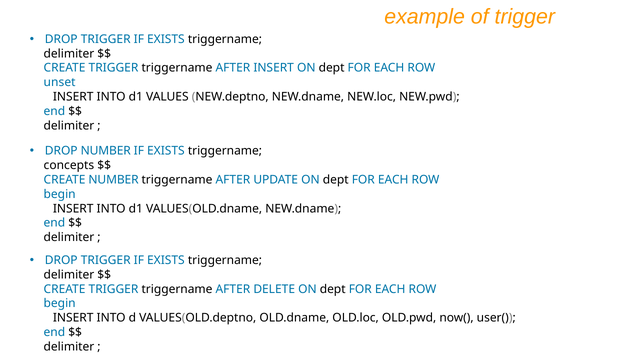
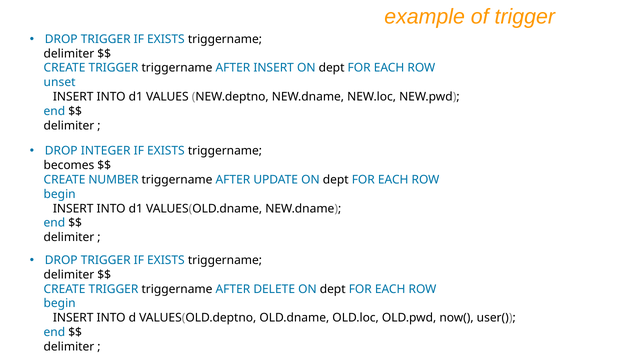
DROP NUMBER: NUMBER -> INTEGER (106, 151)
concepts: concepts -> becomes (69, 165)
